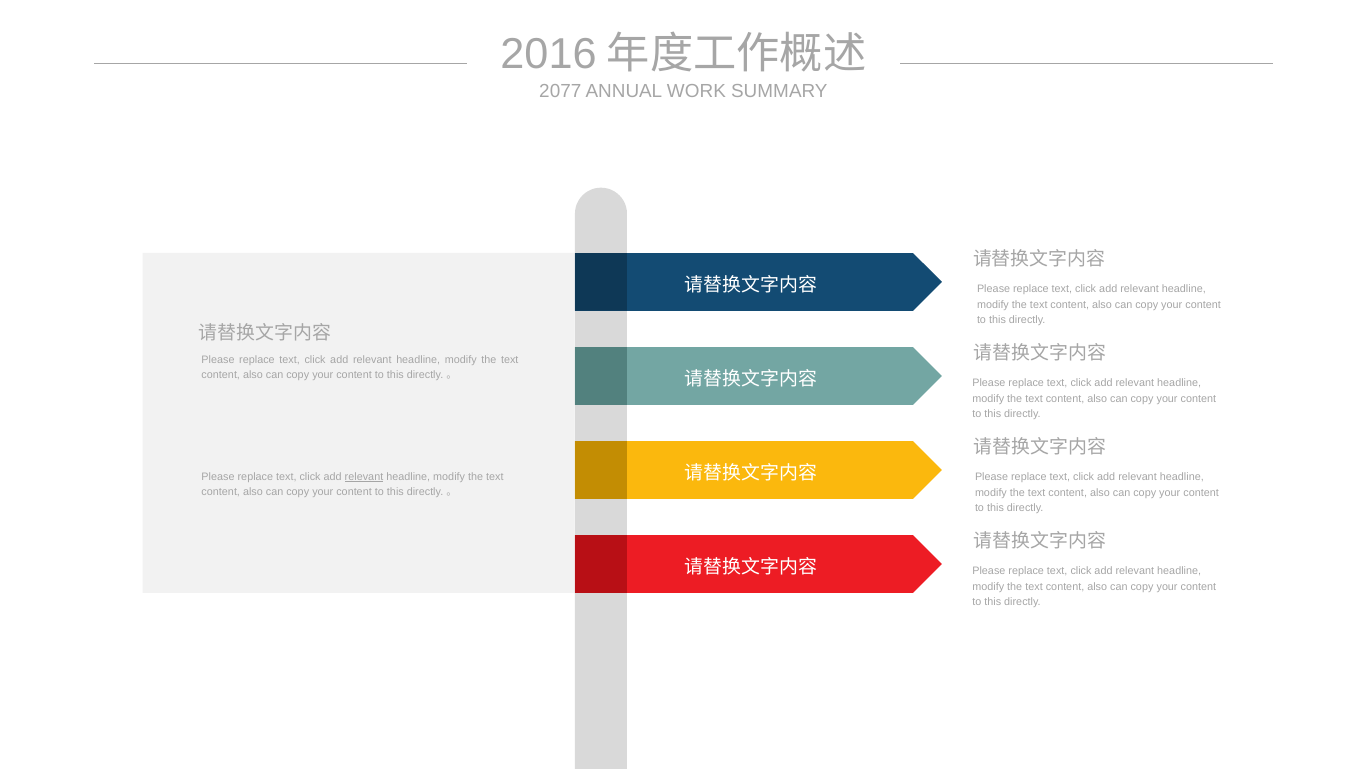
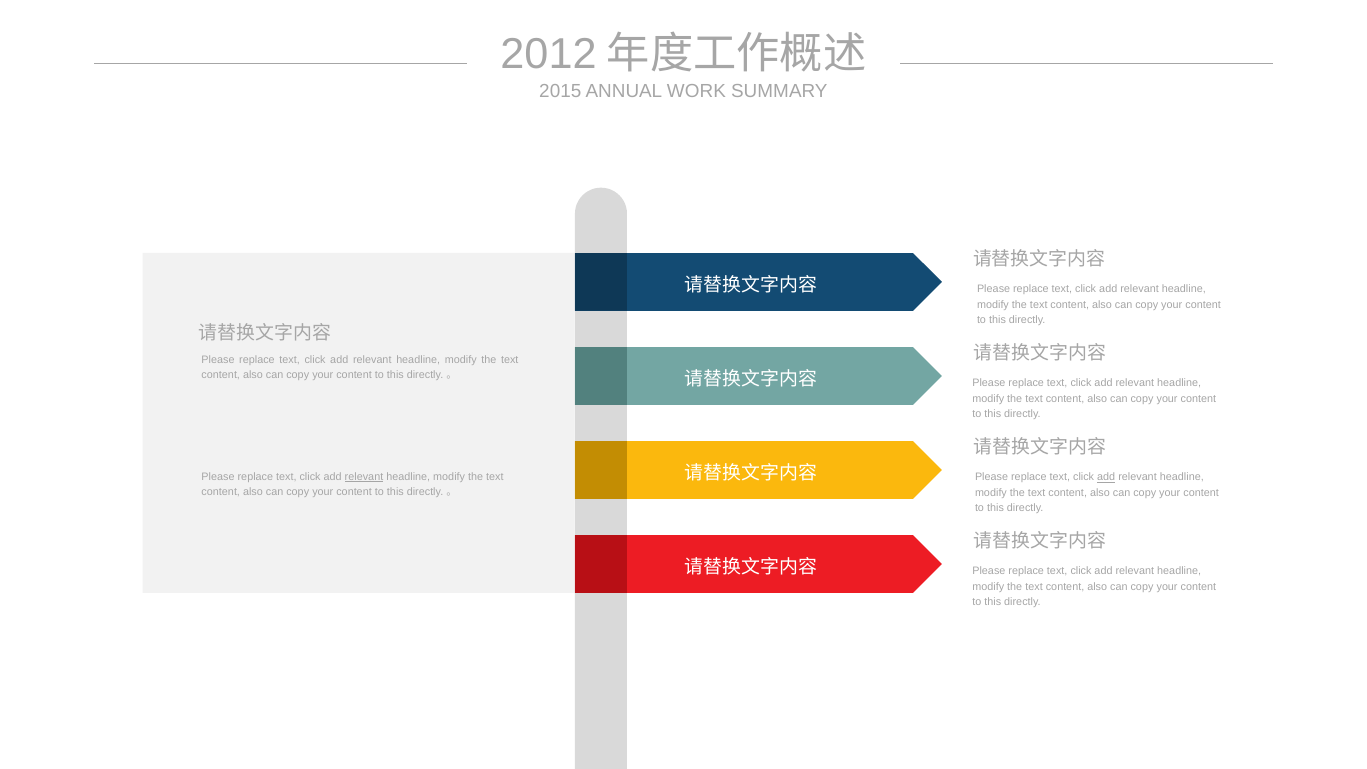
2016: 2016 -> 2012 (549, 54)
2077: 2077 -> 2015 (560, 92)
add underline: none -> present (1106, 477)
